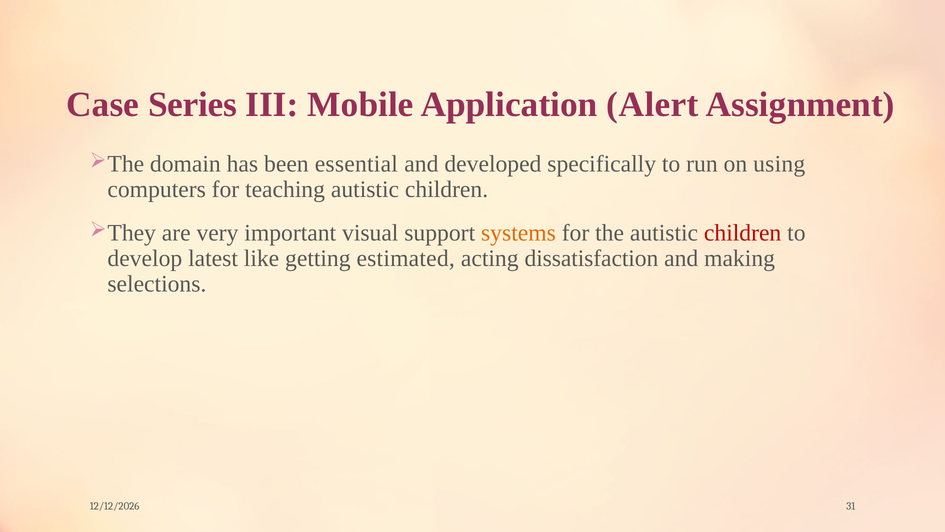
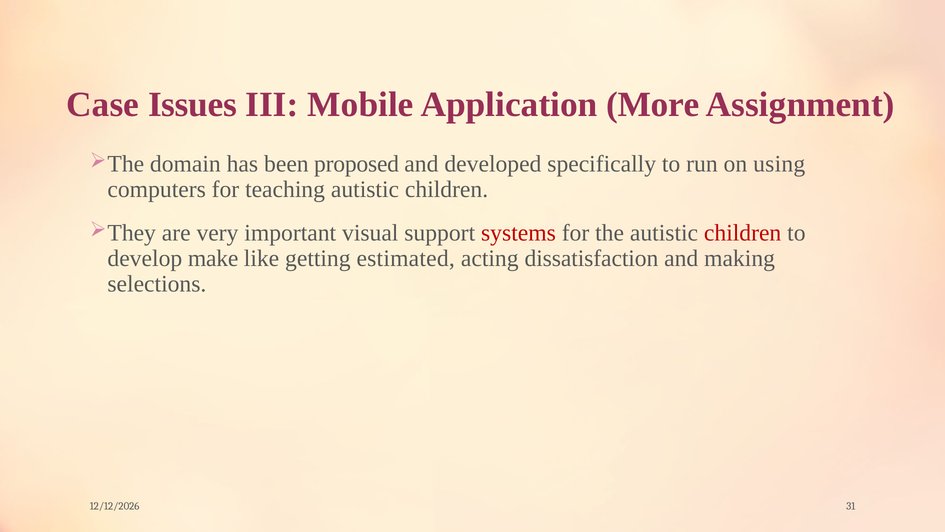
Series: Series -> Issues (192, 105)
Alert: Alert -> More (653, 105)
essential: essential -> proposed (357, 164)
systems colour: orange -> red (518, 233)
latest: latest -> make (213, 258)
